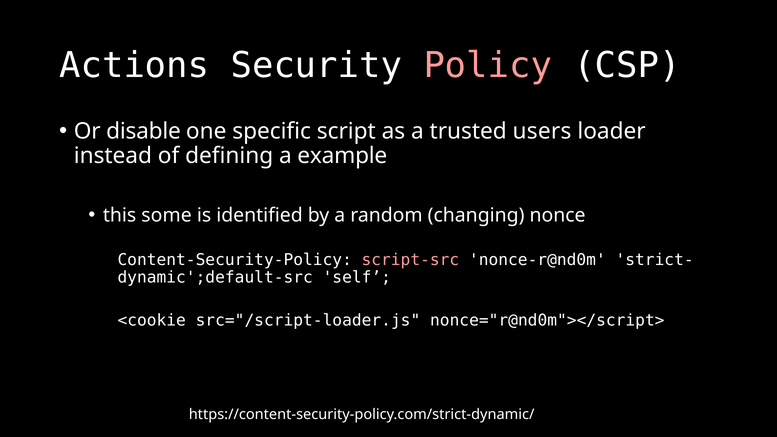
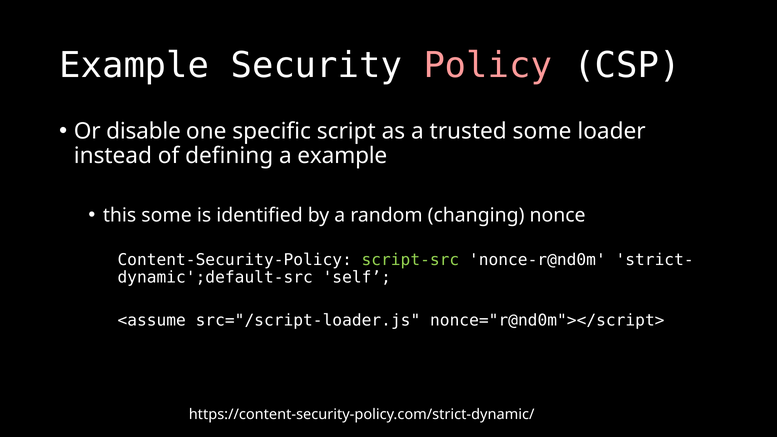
Actions: Actions -> Example (134, 65)
trusted users: users -> some (542, 131)
script-src colour: pink -> light green (410, 260)
<cookie: <cookie -> <assume (152, 321)
